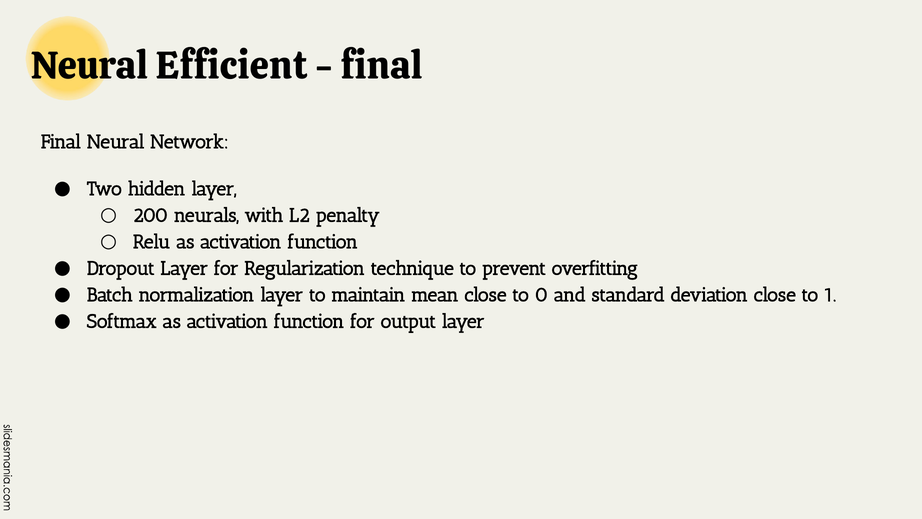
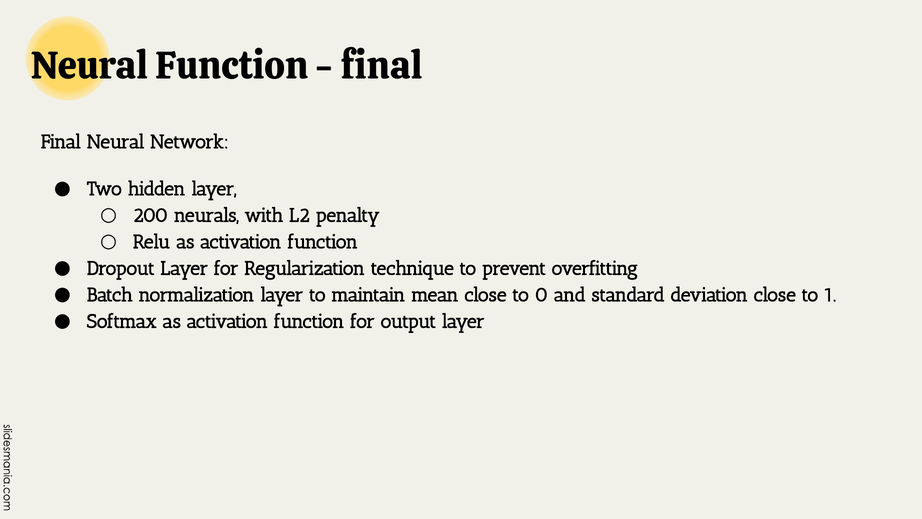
Neural Efficient: Efficient -> Function (232, 66)
